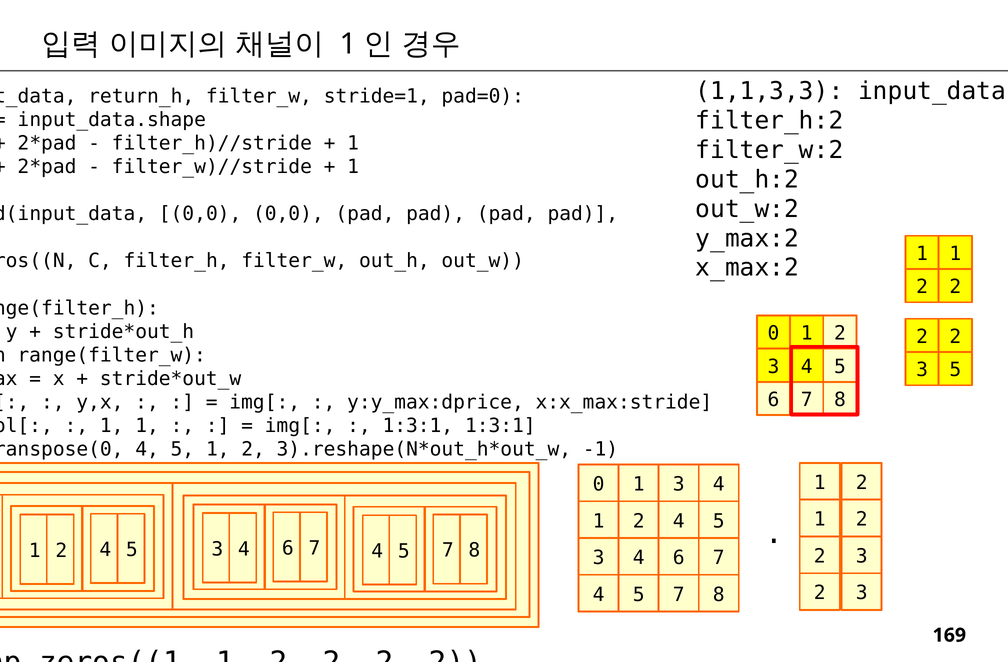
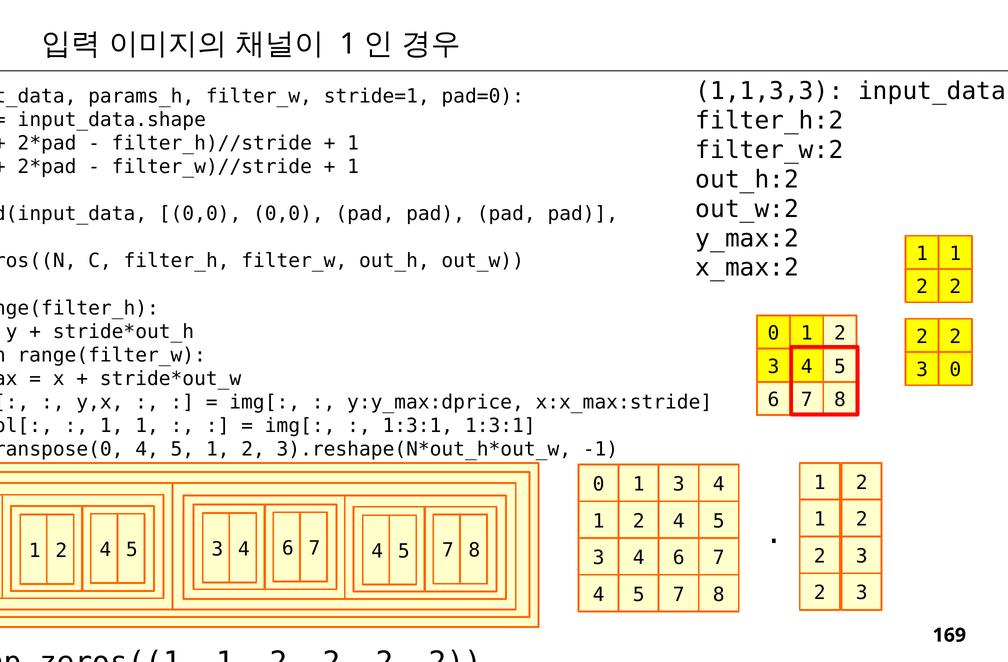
return_h: return_h -> params_h (141, 96)
3 5: 5 -> 0 (955, 370)
